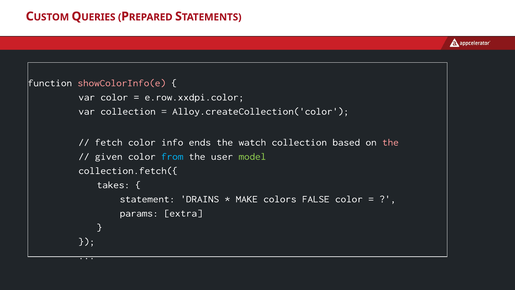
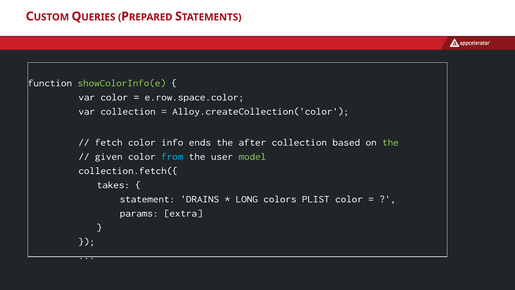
showColorInfo(e colour: pink -> light green (122, 83)
e.row.xxdpi.color: e.row.xxdpi.color -> e.row.space.color (194, 97)
watch: watch -> after (252, 142)
the colour: pink -> light green (390, 142)
MAKE: MAKE -> LONG (247, 199)
FALSE: FALSE -> PLIST (316, 199)
